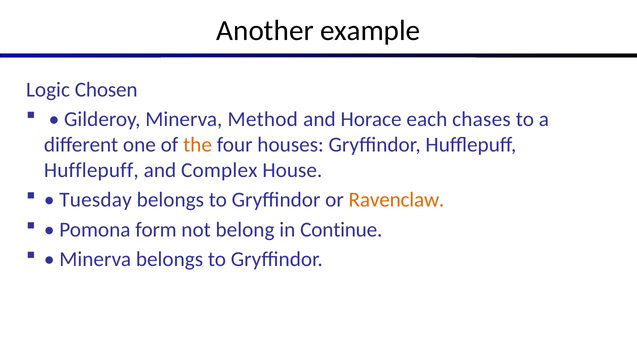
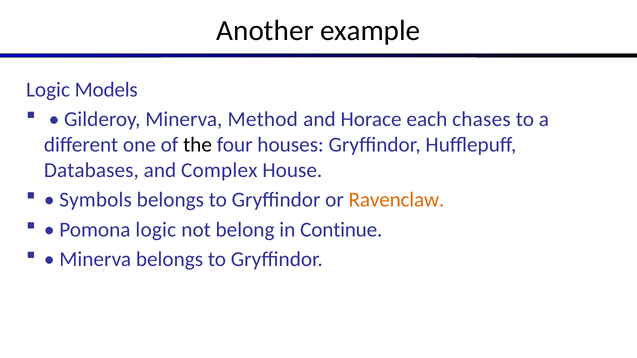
Chosen: Chosen -> Models (106, 90)
the colour: orange -> black (198, 145)
Hufflepuff: Hufflepuff -> Databases (91, 170)
Tuesday: Tuesday -> Symbols (96, 200)
Pomona form: form -> logic (156, 230)
